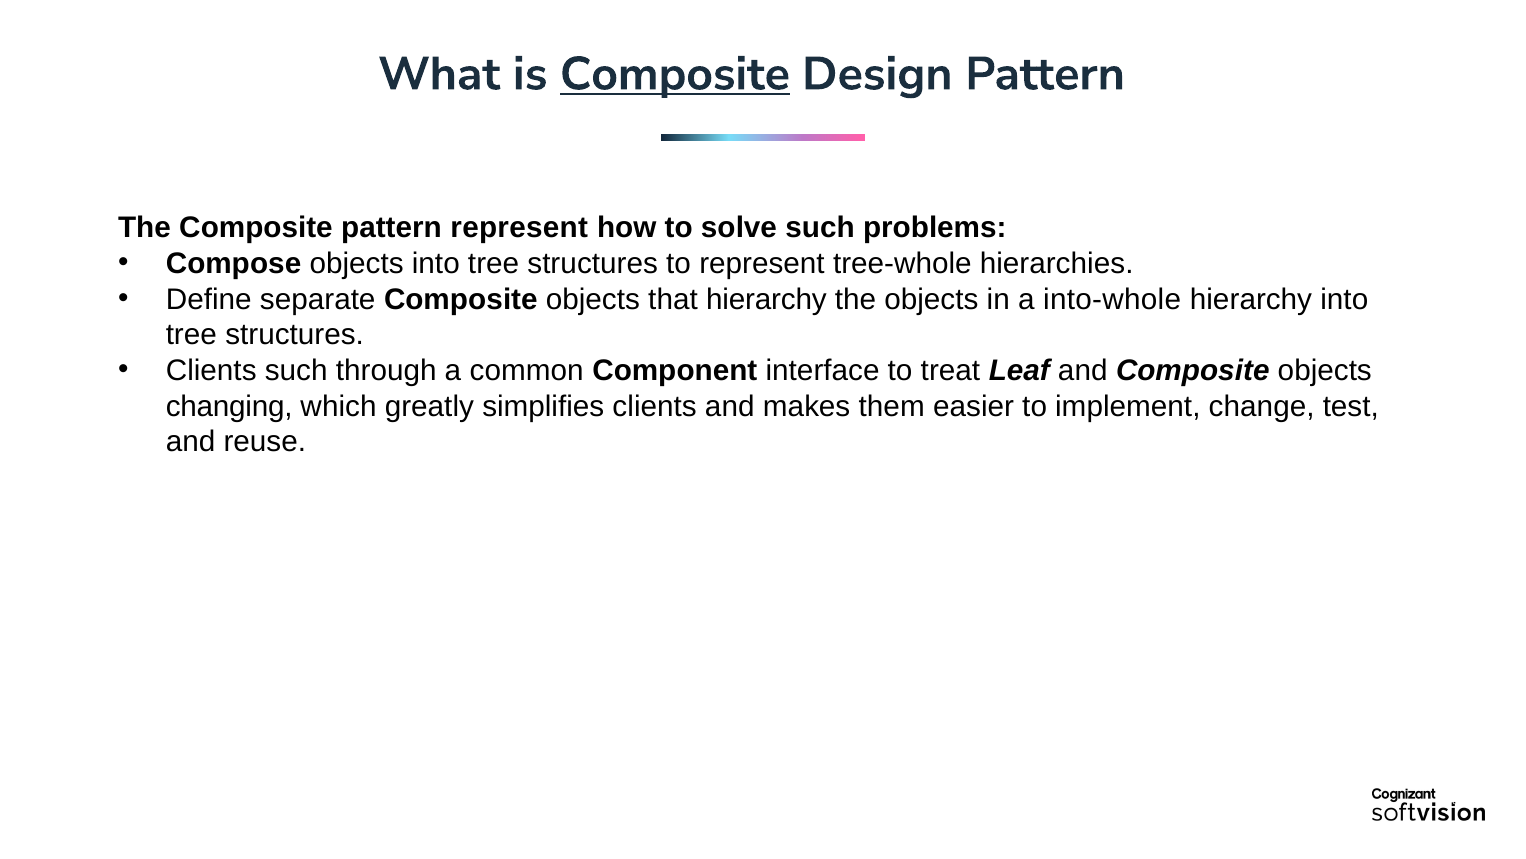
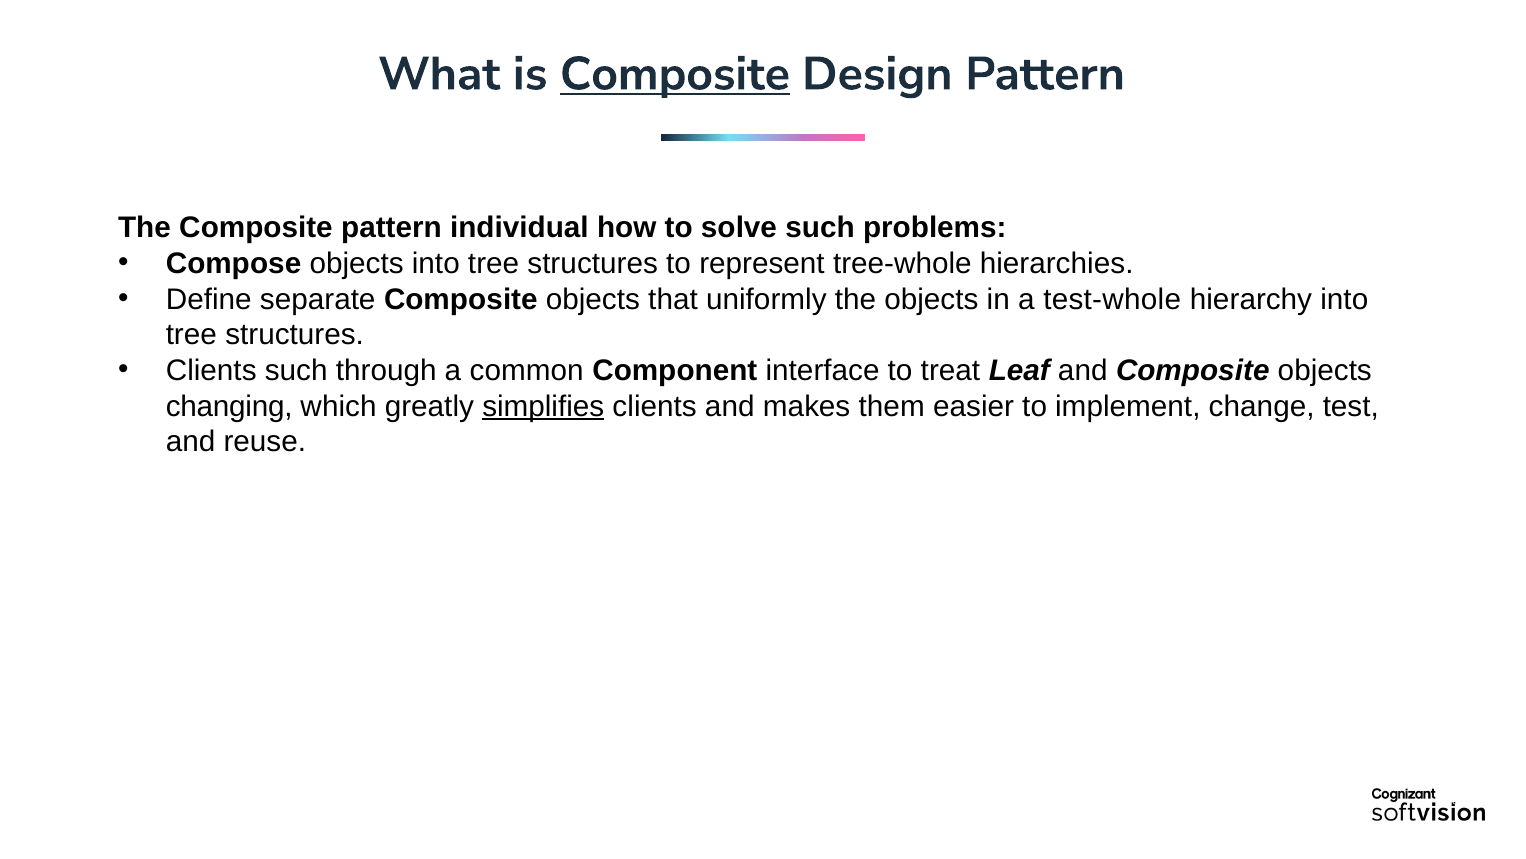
pattern represent: represent -> individual (519, 228)
that hierarchy: hierarchy -> uniformly (766, 299)
into-whole: into-whole -> test-whole (1112, 299)
simplifies underline: none -> present (543, 406)
